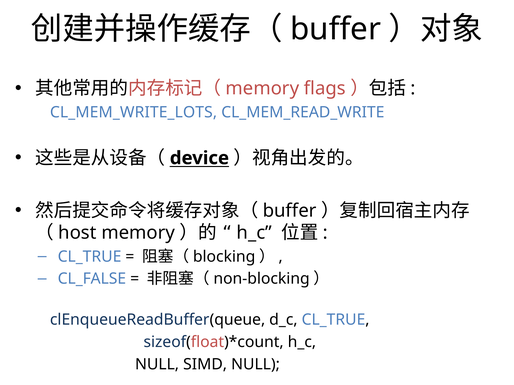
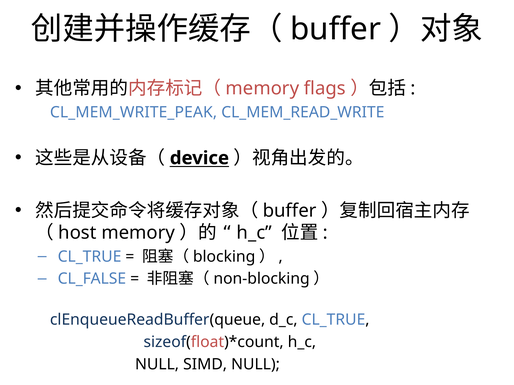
CL_MEM_WRITE_LOTS: CL_MEM_WRITE_LOTS -> CL_MEM_WRITE_PEAK (134, 112)
